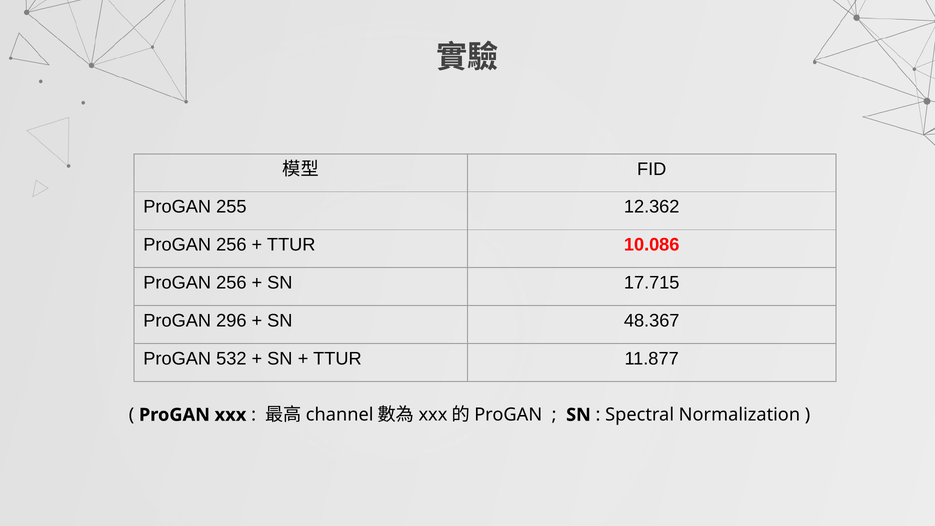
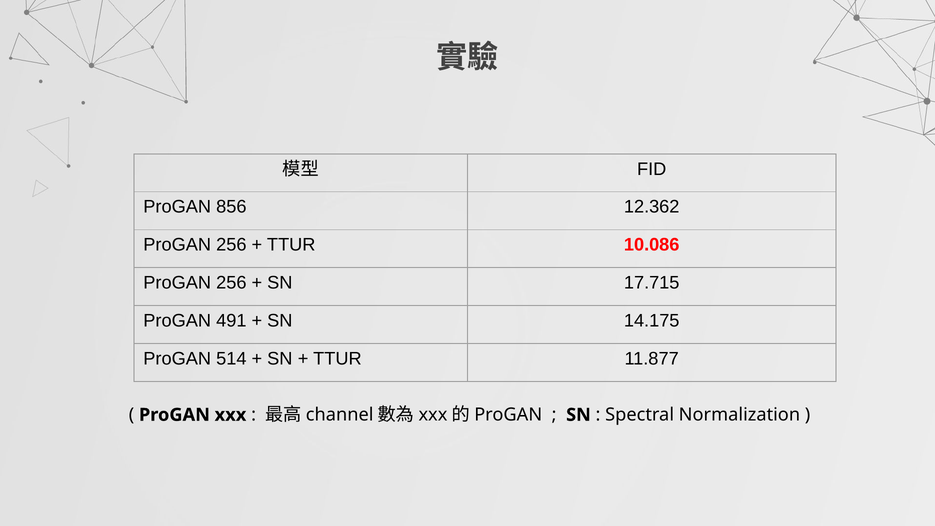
255: 255 -> 856 (231, 207)
296: 296 -> 491 (231, 321)
48.367: 48.367 -> 14.175 (652, 321)
532: 532 -> 514 (231, 359)
